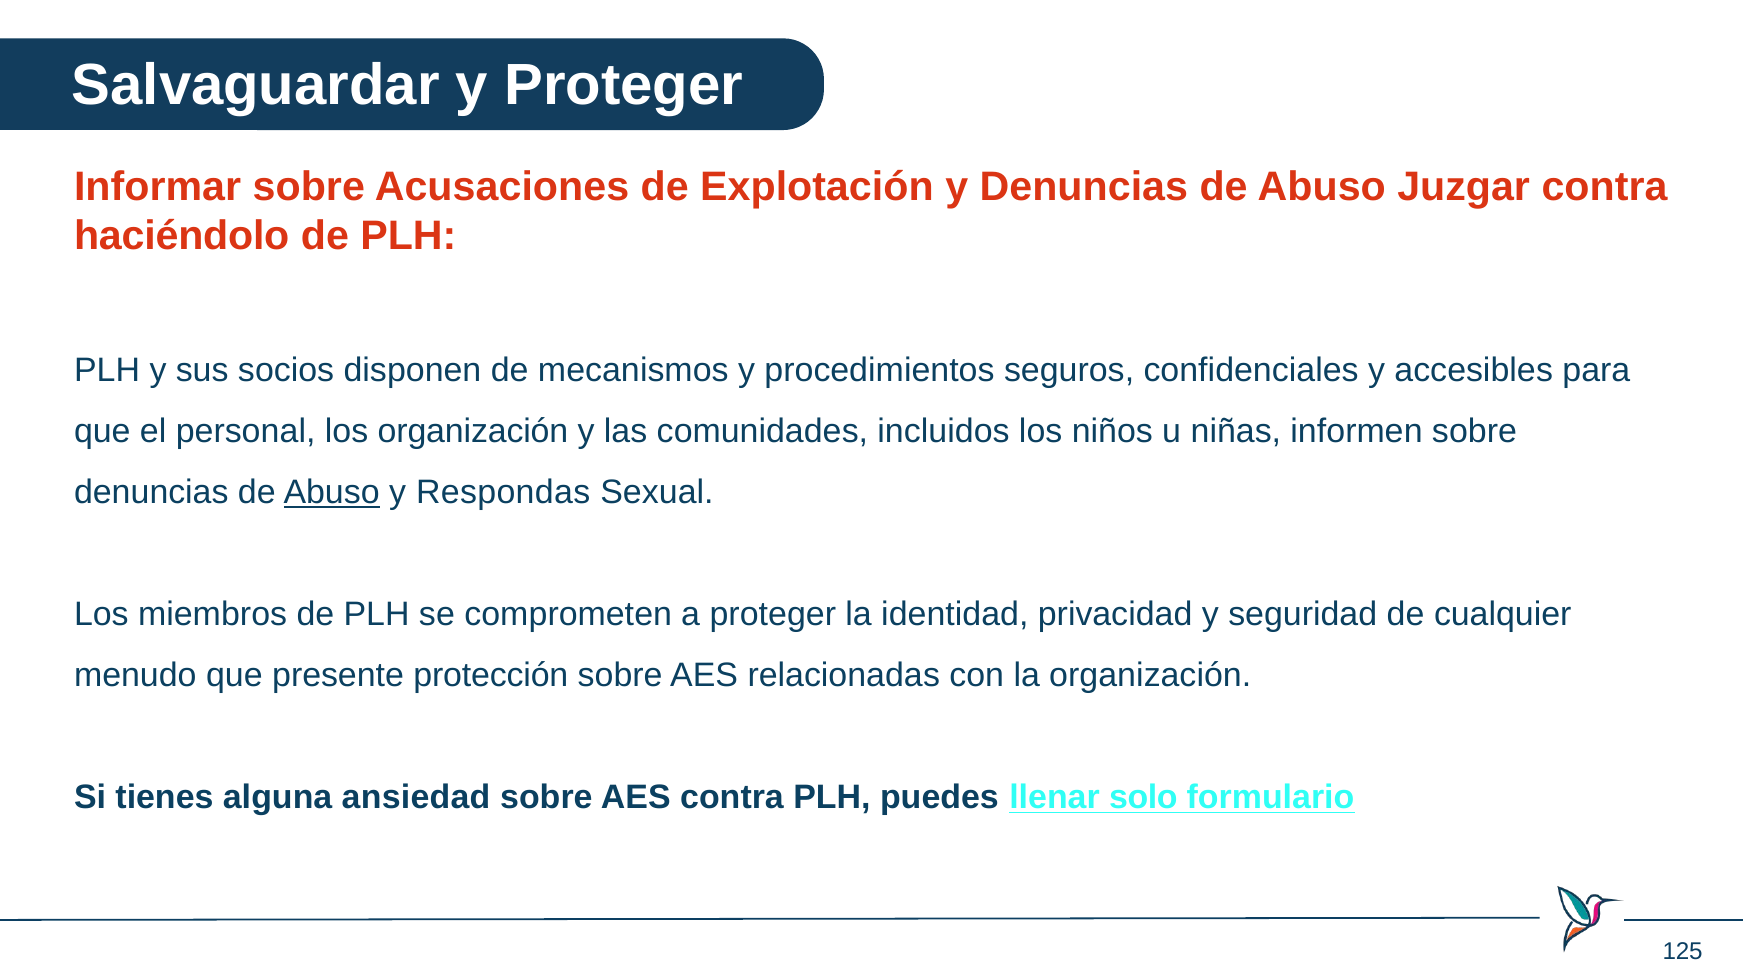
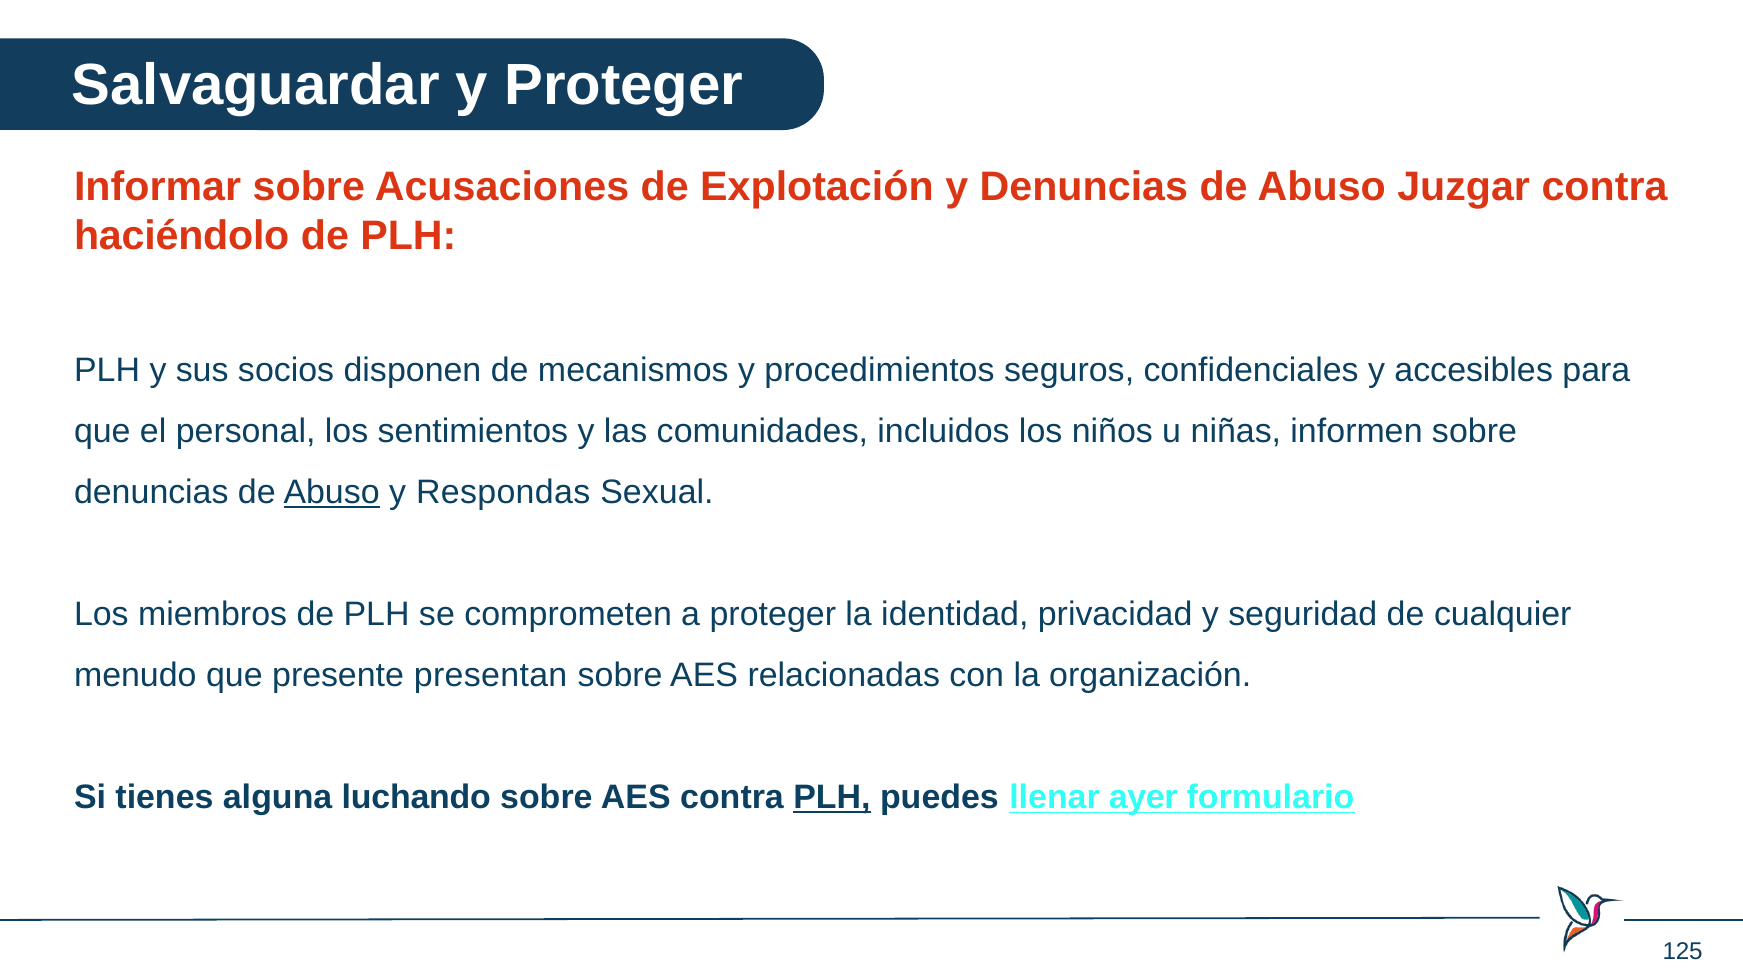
los organización: organización -> sentimientos (473, 432)
protección: protección -> presentan (491, 676)
ansiedad: ansiedad -> luchando (416, 798)
PLH underline: none -> present (832, 798)
solo: solo -> ayer (1143, 798)
